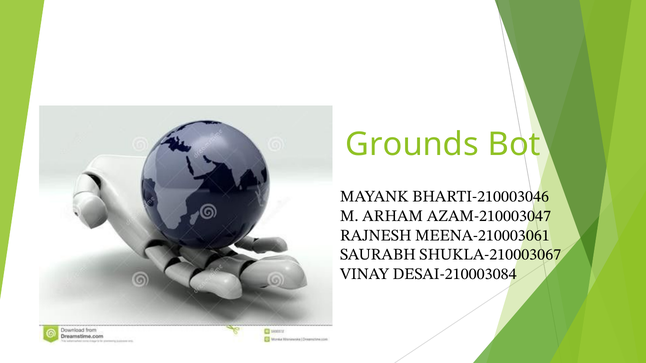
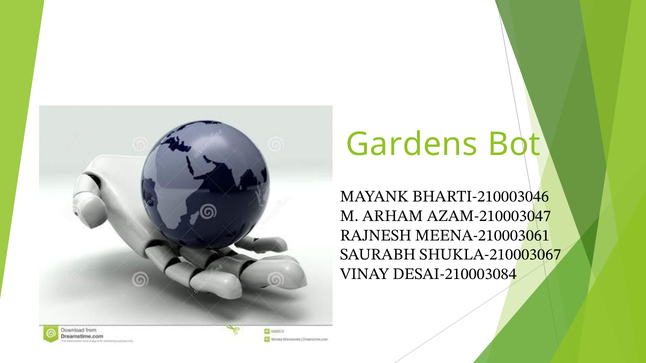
Grounds: Grounds -> Gardens (412, 144)
